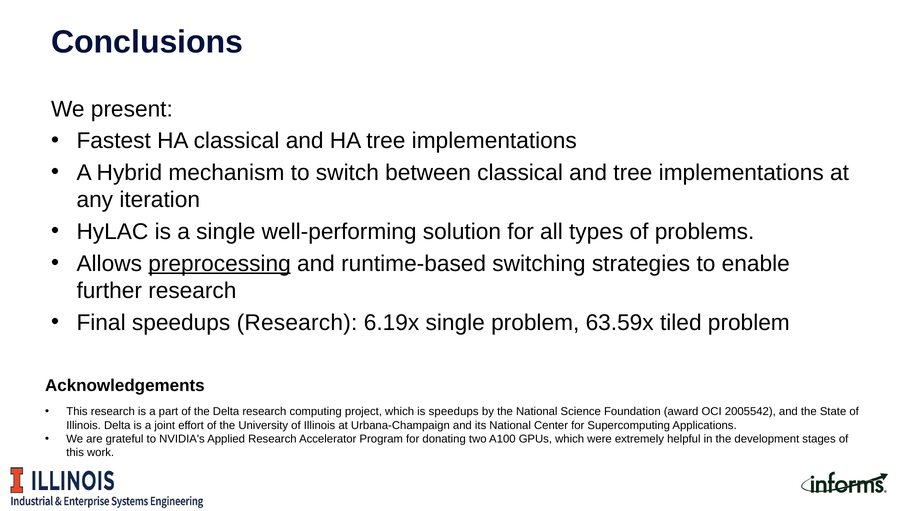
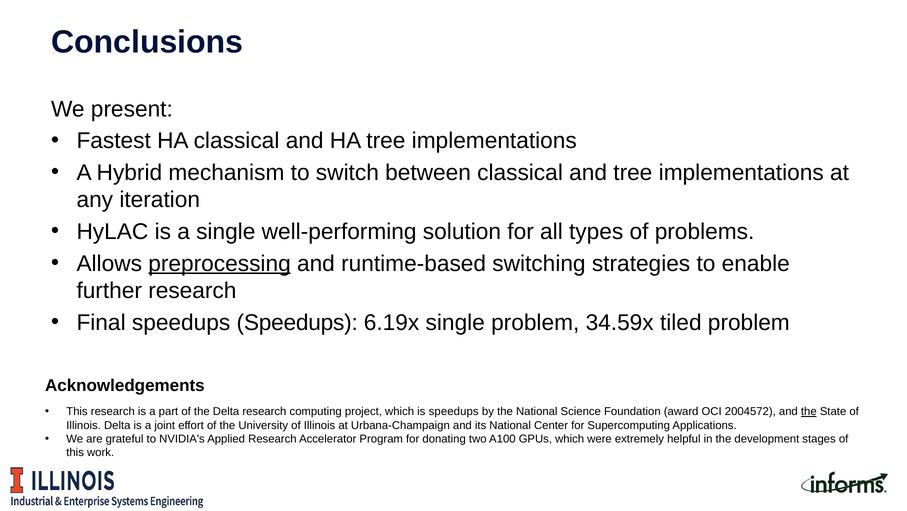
speedups Research: Research -> Speedups (297, 322)
63.59x: 63.59x -> 34.59x (620, 322)
2005542: 2005542 -> 2004572 (750, 411)
the underline: none -> present (809, 411)
